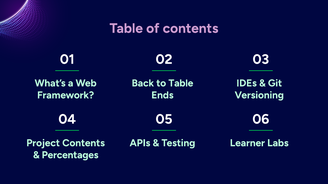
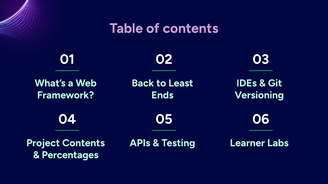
to Table: Table -> Least (181, 83)
